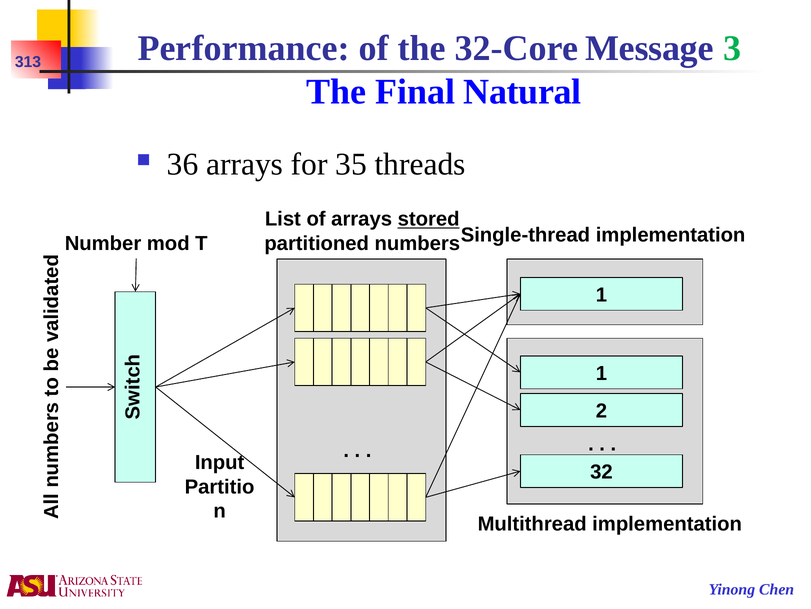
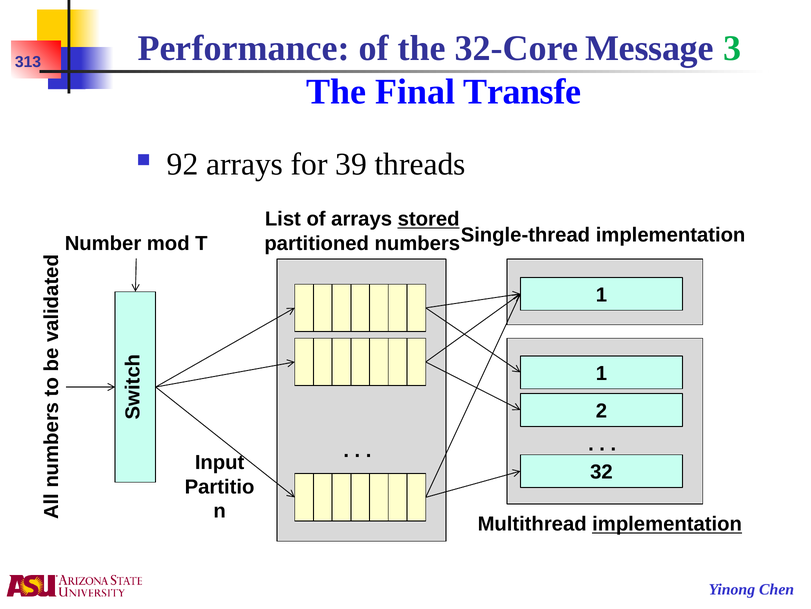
Natural: Natural -> Transfe (522, 92)
36: 36 -> 92 (183, 164)
35: 35 -> 39 (351, 164)
implementation underline: none -> present (667, 524)
